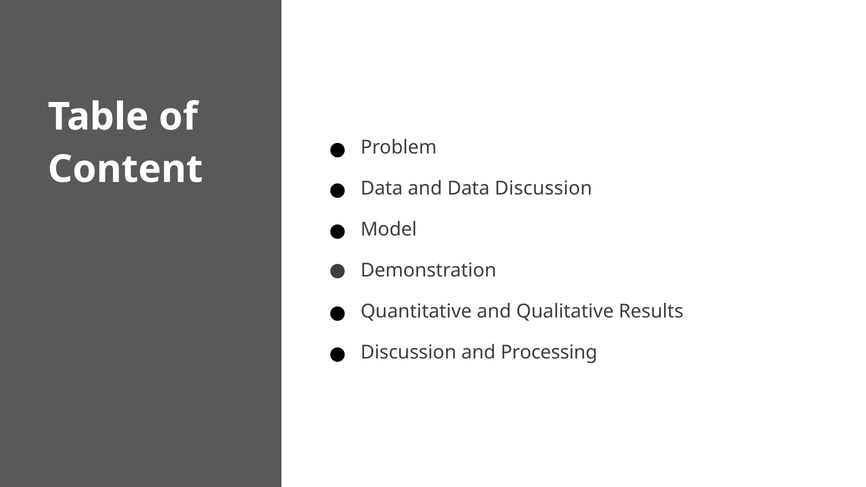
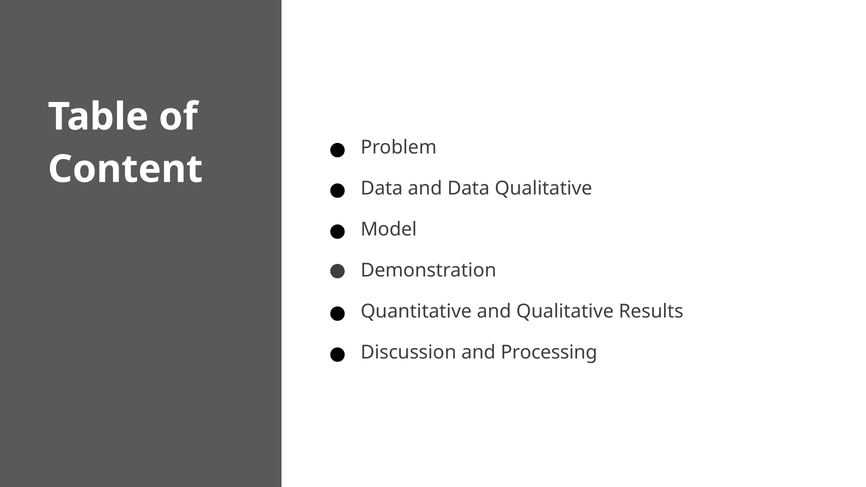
Data Discussion: Discussion -> Qualitative (544, 188)
